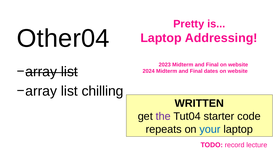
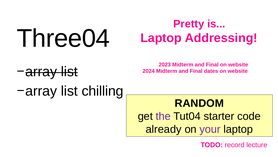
Other04: Other04 -> Three04 (63, 38)
WRITTEN: WRITTEN -> RANDOM (199, 103)
repeats: repeats -> already (164, 129)
your colour: blue -> purple (210, 129)
